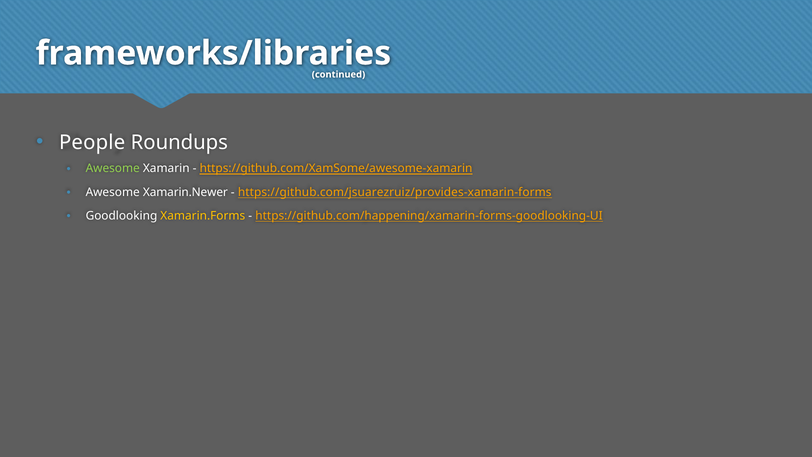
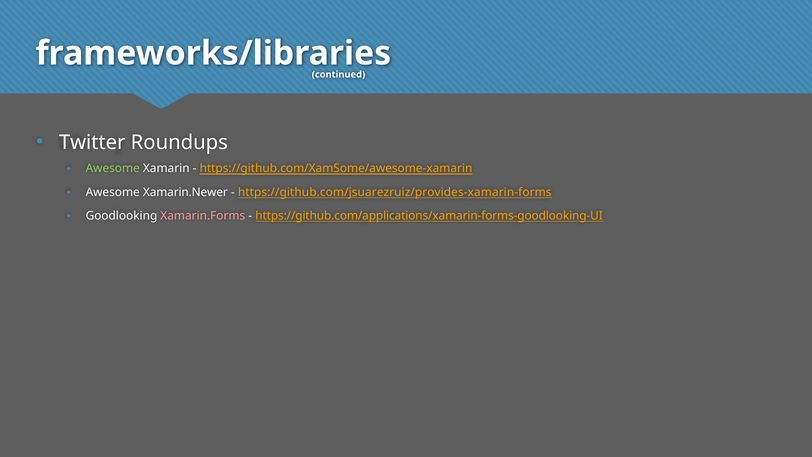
People: People -> Twitter (92, 142)
Xamarin.Forms colour: yellow -> pink (203, 216)
https://github.com/happening/xamarin-forms-goodlooking-UI: https://github.com/happening/xamarin-forms-goodlooking-UI -> https://github.com/applications/xamarin-forms-goodlooking-UI (429, 216)
